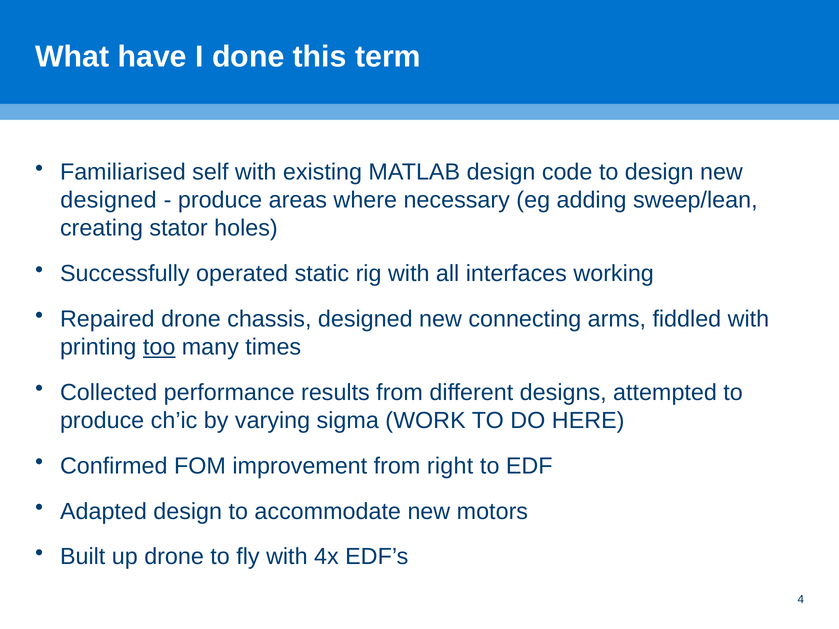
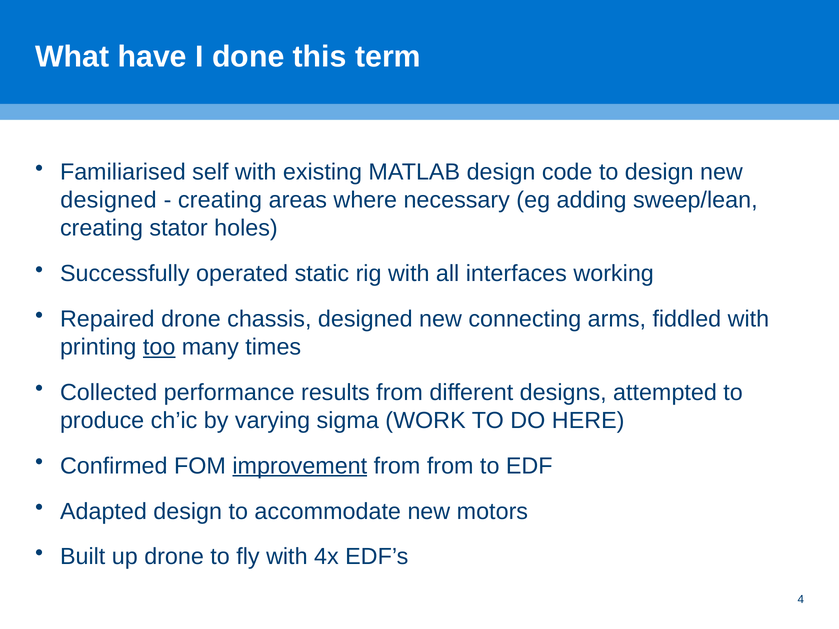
produce: produce -> creating (220, 200)
improvement underline: none -> present (300, 466)
from right: right -> from (450, 466)
